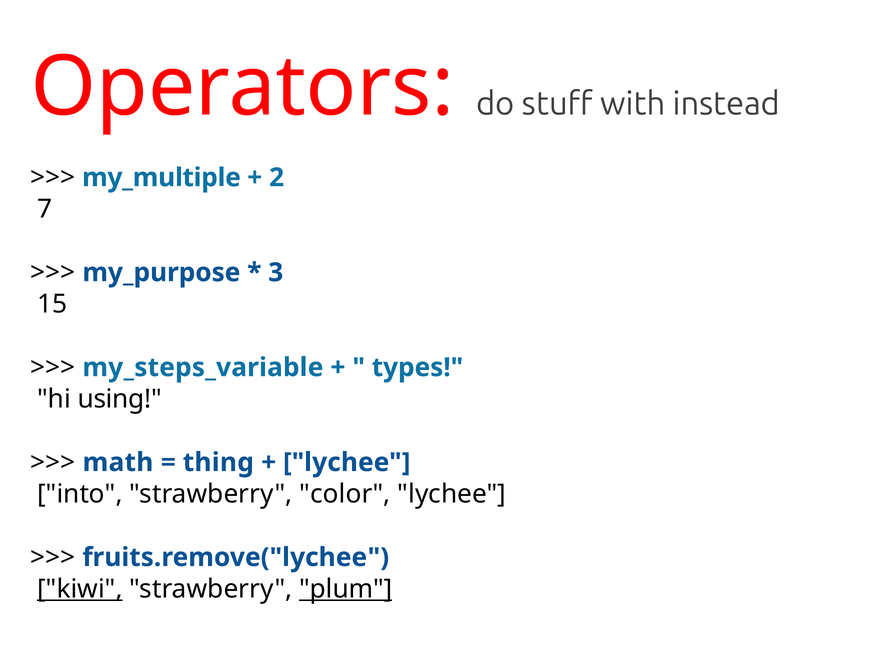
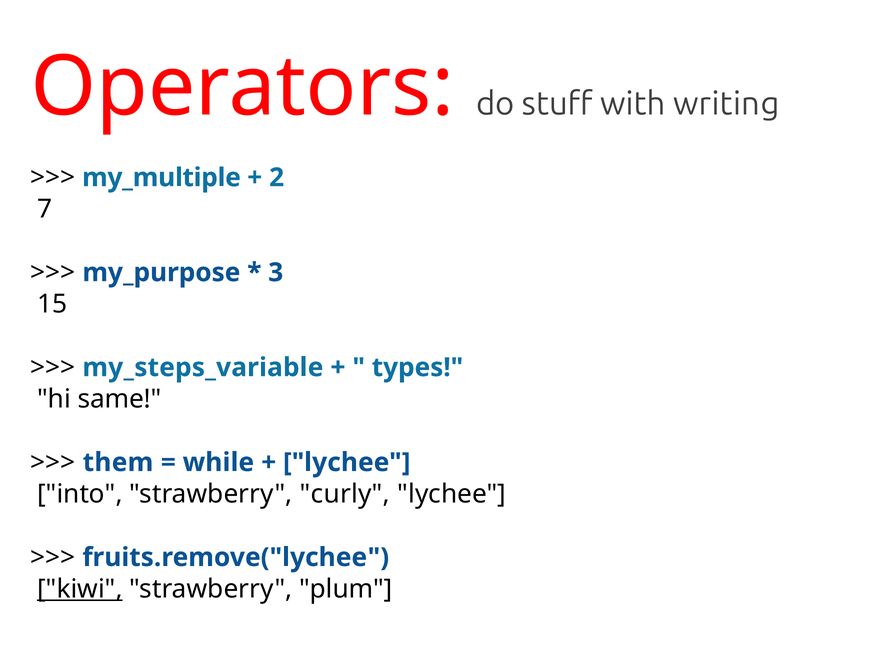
instead: instead -> writing (726, 104)
using: using -> same (120, 399)
math: math -> them (118, 462)
thing: thing -> while (218, 462)
color: color -> curly (345, 494)
plum underline: present -> none (346, 589)
